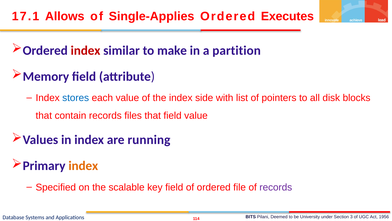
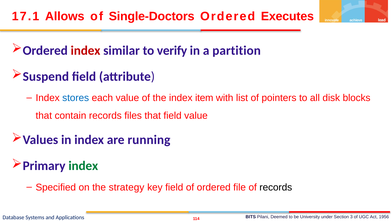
Single-Applies: Single-Applies -> Single-Doctors (152, 16)
make: make -> verify (172, 50)
Memory: Memory -> Suspend (46, 76)
side: side -> item (204, 98)
index colour: orange -> green (83, 166)
scalable: scalable -> strategy (127, 187)
records colour: purple -> black (276, 187)
